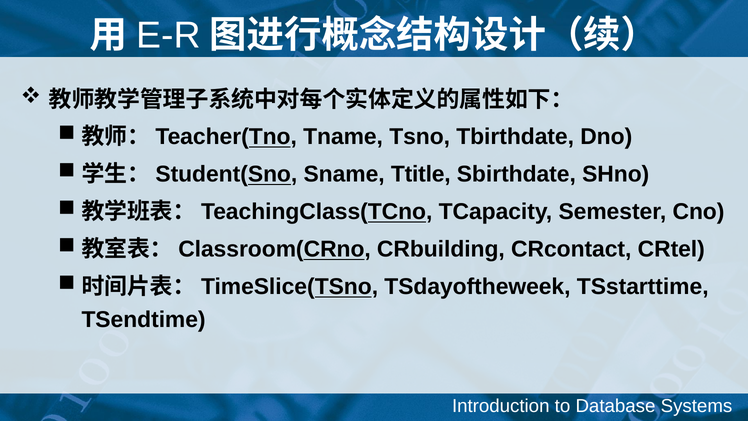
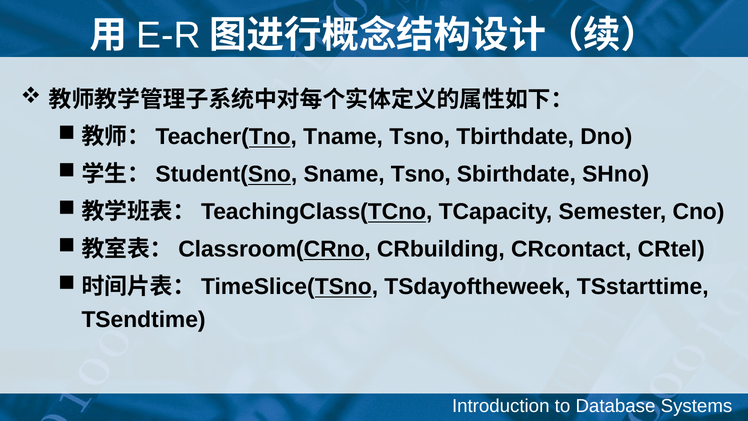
Sname Ttitle: Ttitle -> Tsno (421, 174)
